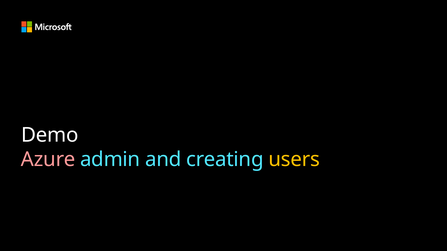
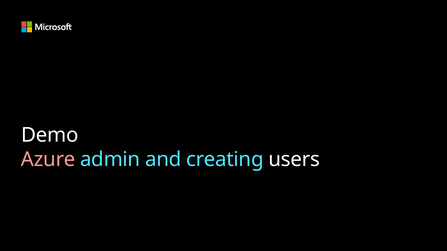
users colour: yellow -> white (294, 160)
